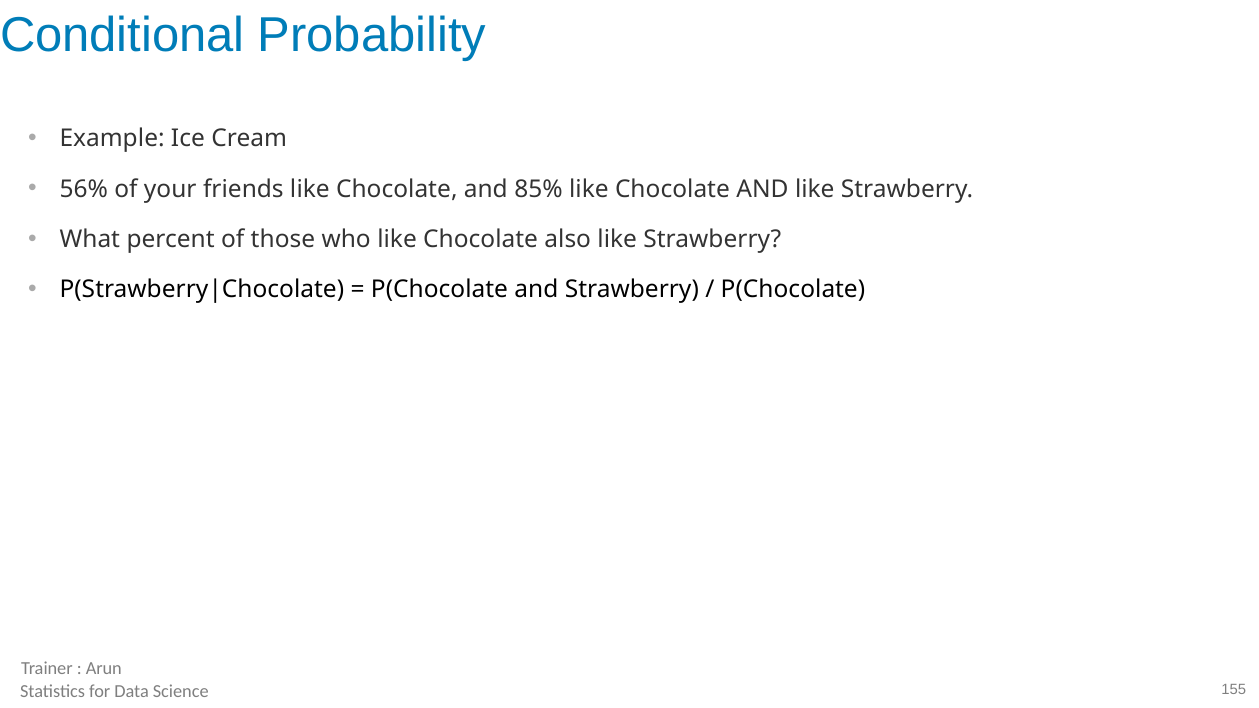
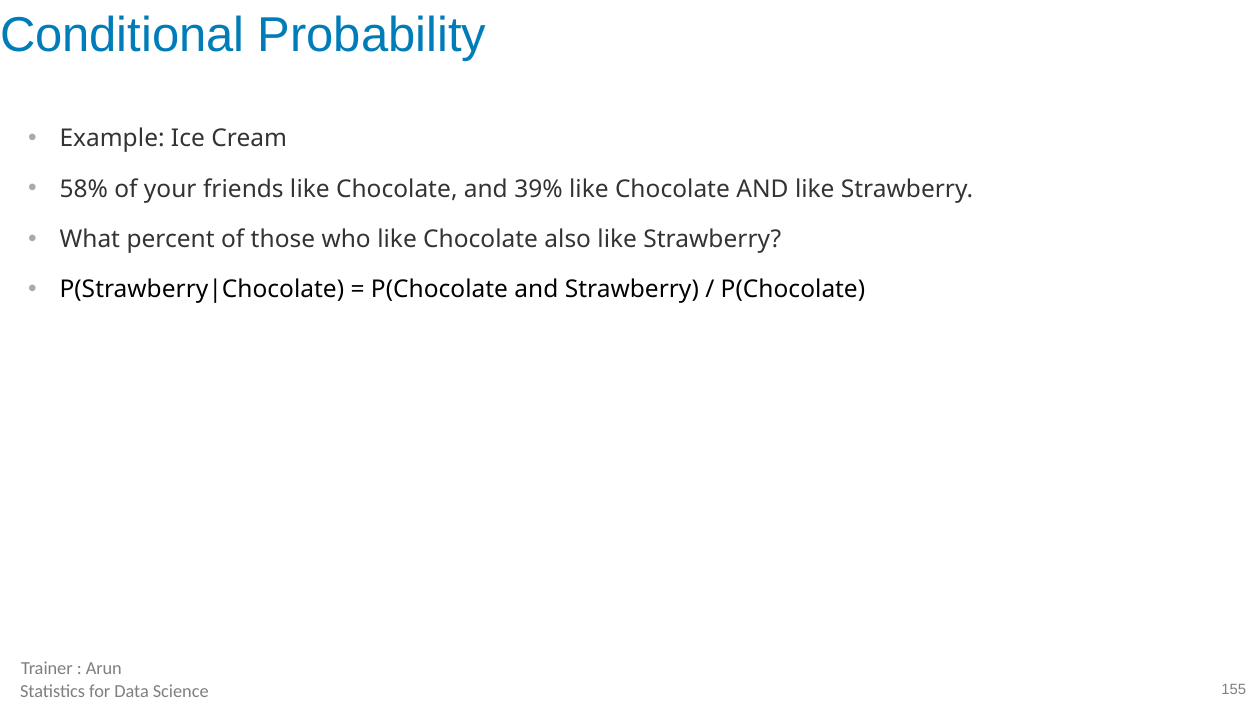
56%: 56% -> 58% (84, 189)
85%: 85% -> 39% (539, 189)
